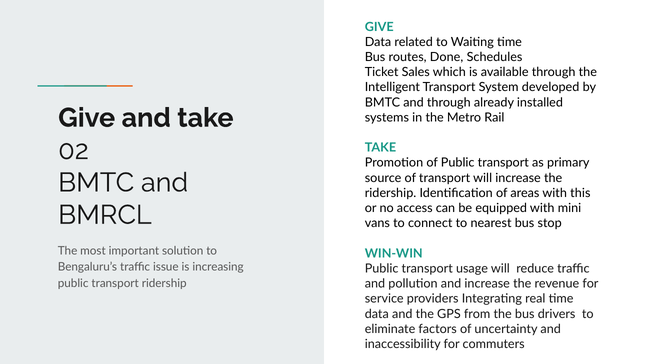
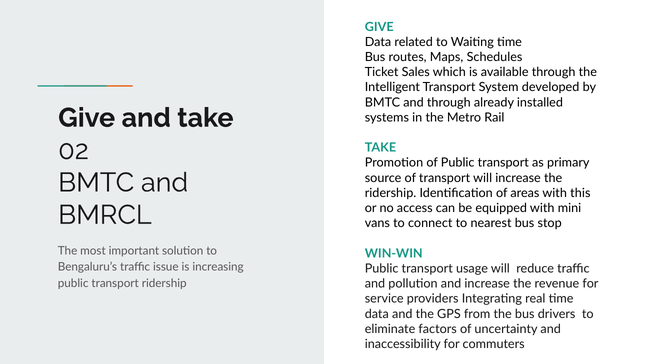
Done: Done -> Maps (447, 57)
